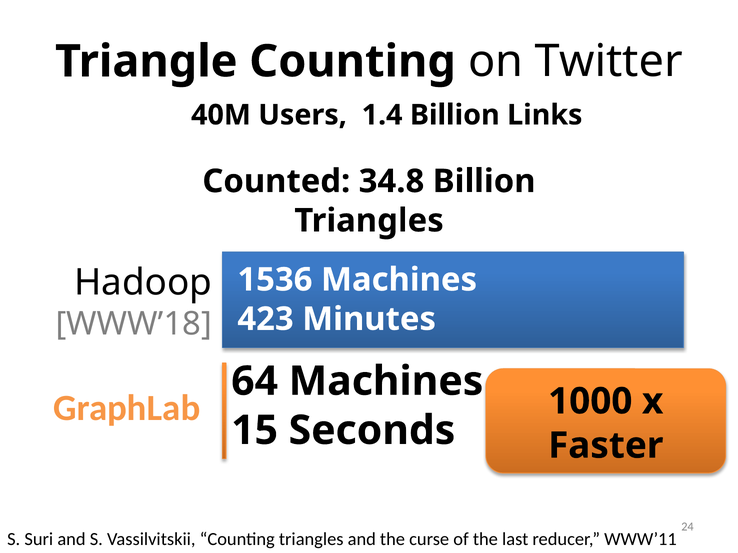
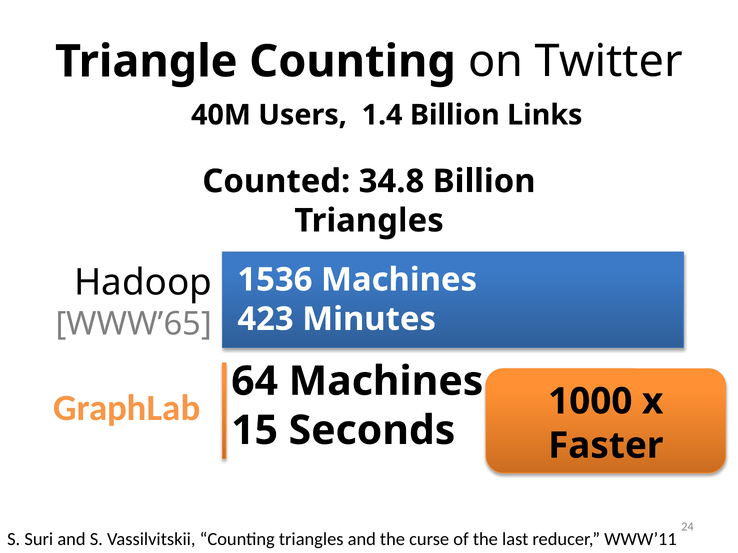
WWW’18: WWW’18 -> WWW’65 (134, 324)
